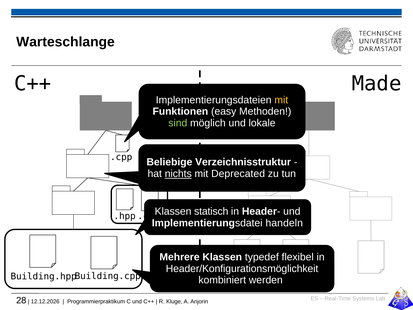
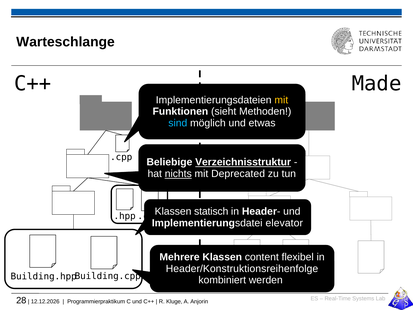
easy: easy -> sieht (224, 111)
sind colour: light green -> light blue (178, 123)
lokale: lokale -> etwas (262, 123)
Verzeichnisstruktur underline: none -> present (243, 162)
handeln: handeln -> elevator (284, 223)
typedef: typedef -> content (262, 257)
Header/Konfigurationsmöglichkeit: Header/Konfigurationsmöglichkeit -> Header/Konstruktionsreihenfolge (242, 268)
